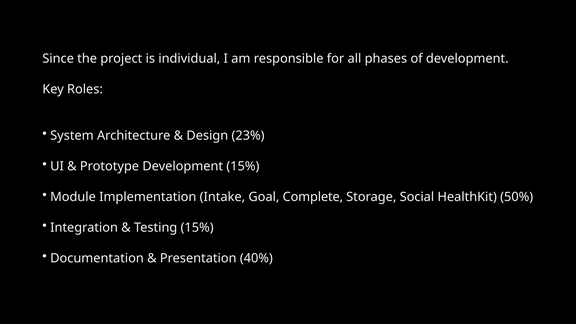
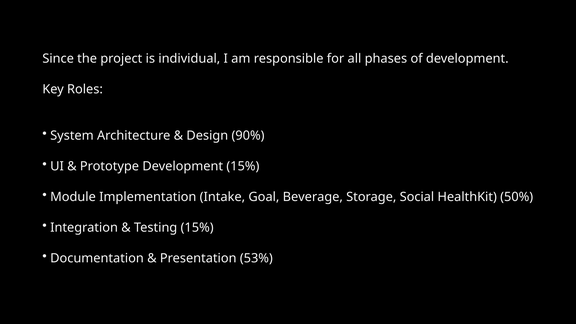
23%: 23% -> 90% (248, 136)
Complete: Complete -> Beverage (313, 197)
40%: 40% -> 53% (256, 258)
